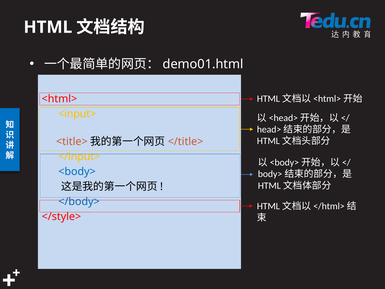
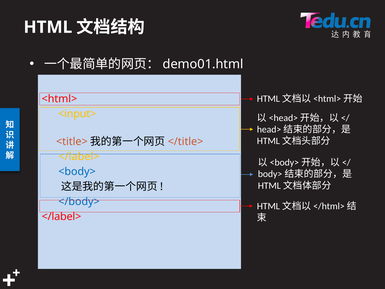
</input>: </input> -> </label> (79, 156)
</style>: </style> -> </label> (61, 216)
